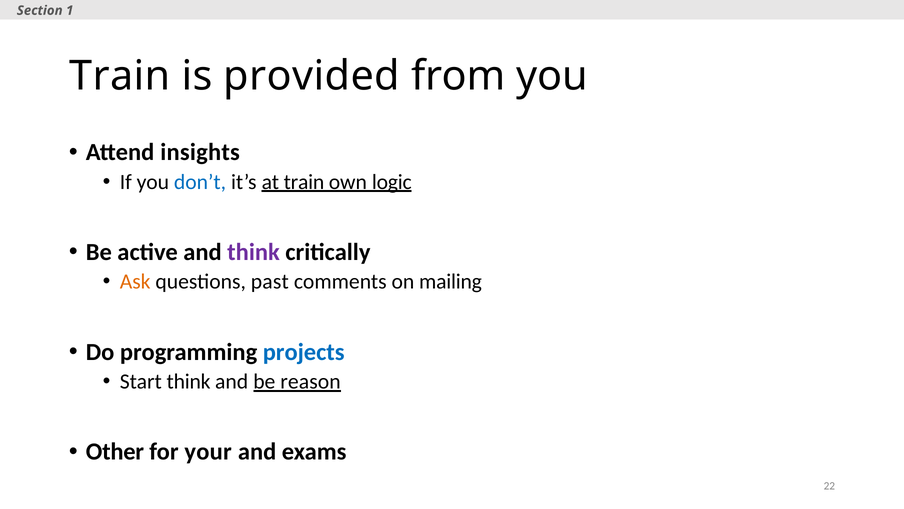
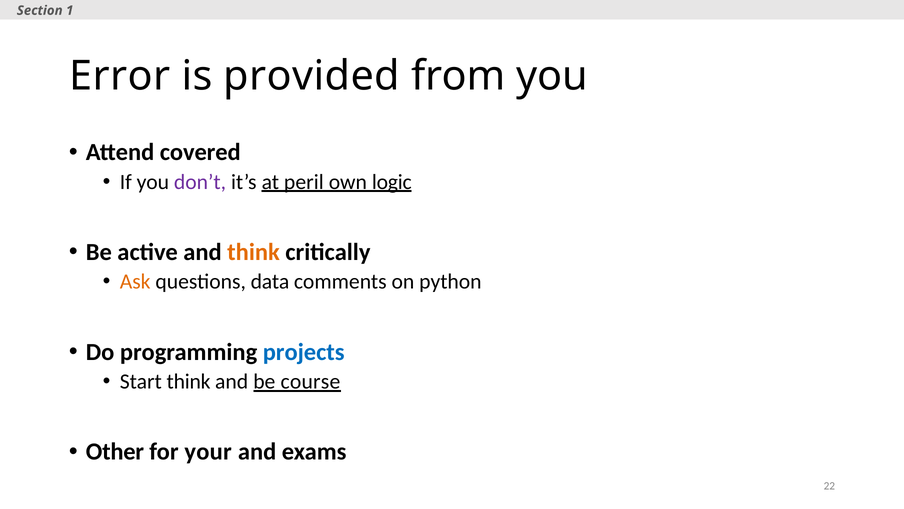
Train: Train -> Error (120, 76)
insights: insights -> covered (200, 152)
don’t colour: blue -> purple (200, 182)
at train: train -> peril (304, 182)
think colour: purple -> orange (254, 252)
past: past -> data (270, 281)
mailing: mailing -> python (450, 281)
reason: reason -> course (310, 381)
